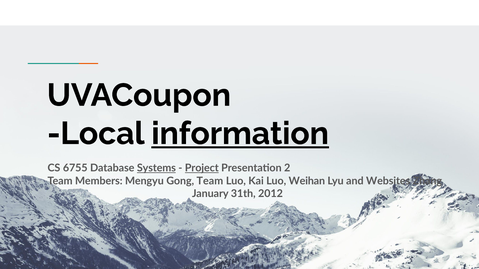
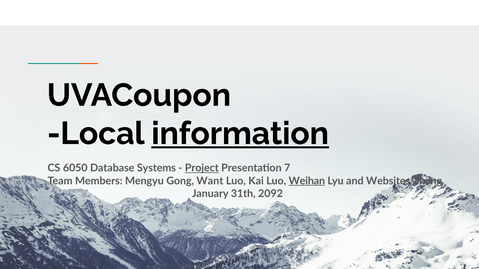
6755: 6755 -> 6050 (75, 168)
Systems underline: present -> none (156, 168)
2: 2 -> 7 (287, 168)
Gong Team: Team -> Want (210, 181)
Weihan underline: none -> present (307, 181)
2012: 2012 -> 2092 (271, 194)
